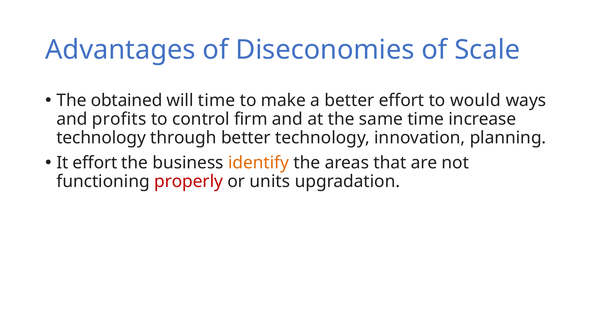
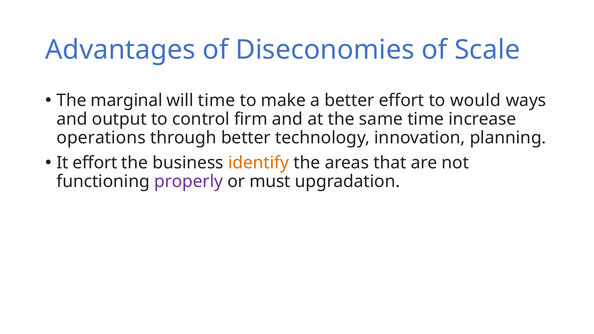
obtained: obtained -> marginal (127, 100)
profits: profits -> output (119, 119)
technology: technology -> operations (101, 138)
properly colour: red -> purple (189, 181)
units: units -> must (270, 181)
